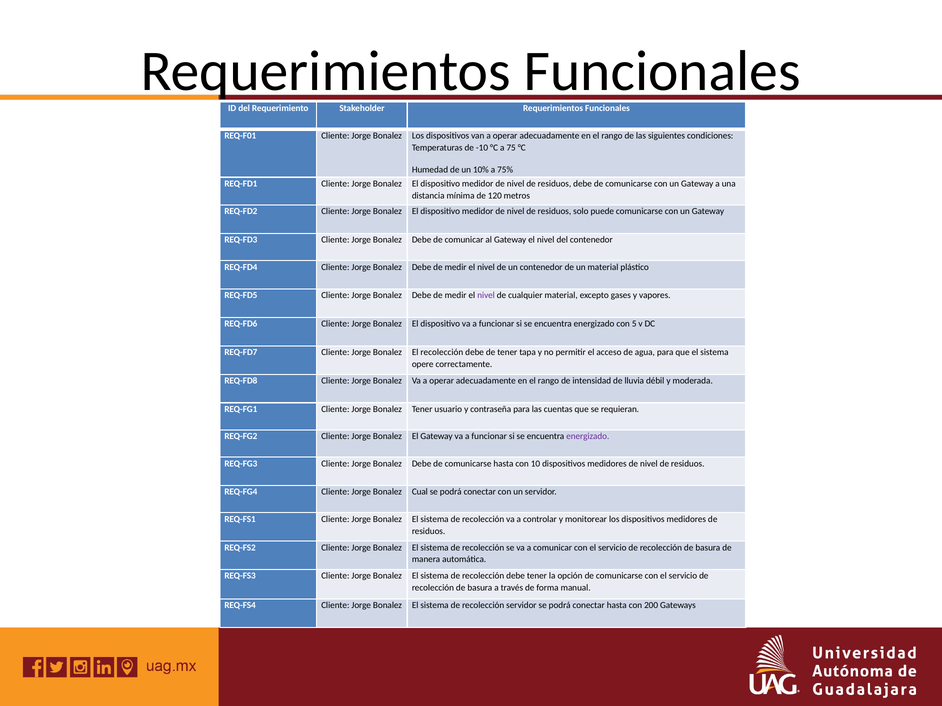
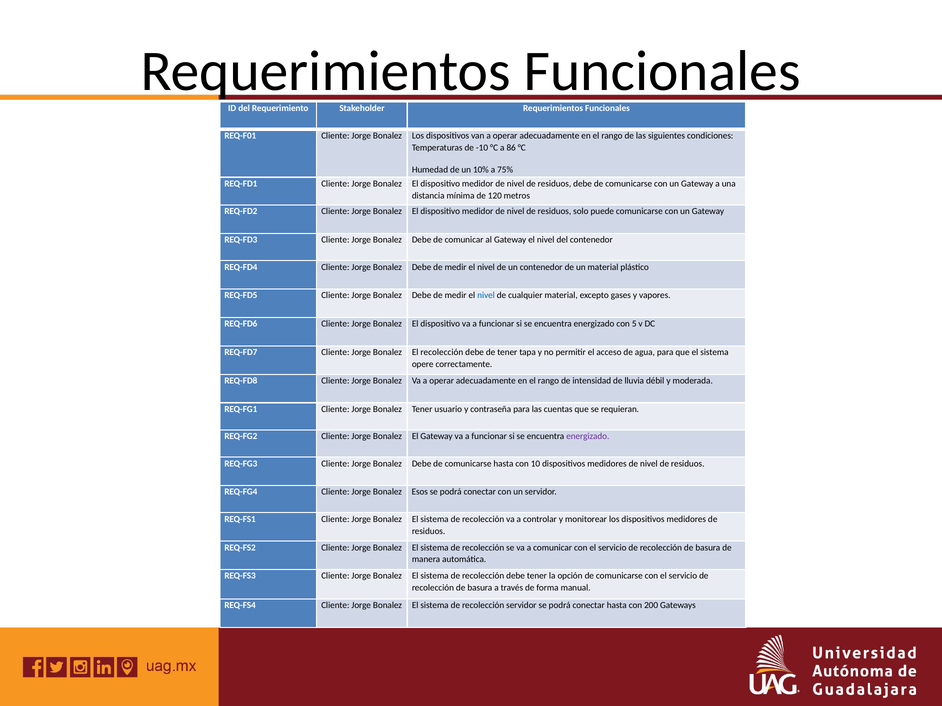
75: 75 -> 86 (511, 148)
nivel colour: purple -> blue (486, 296)
Cual: Cual -> Esos (420, 492)
